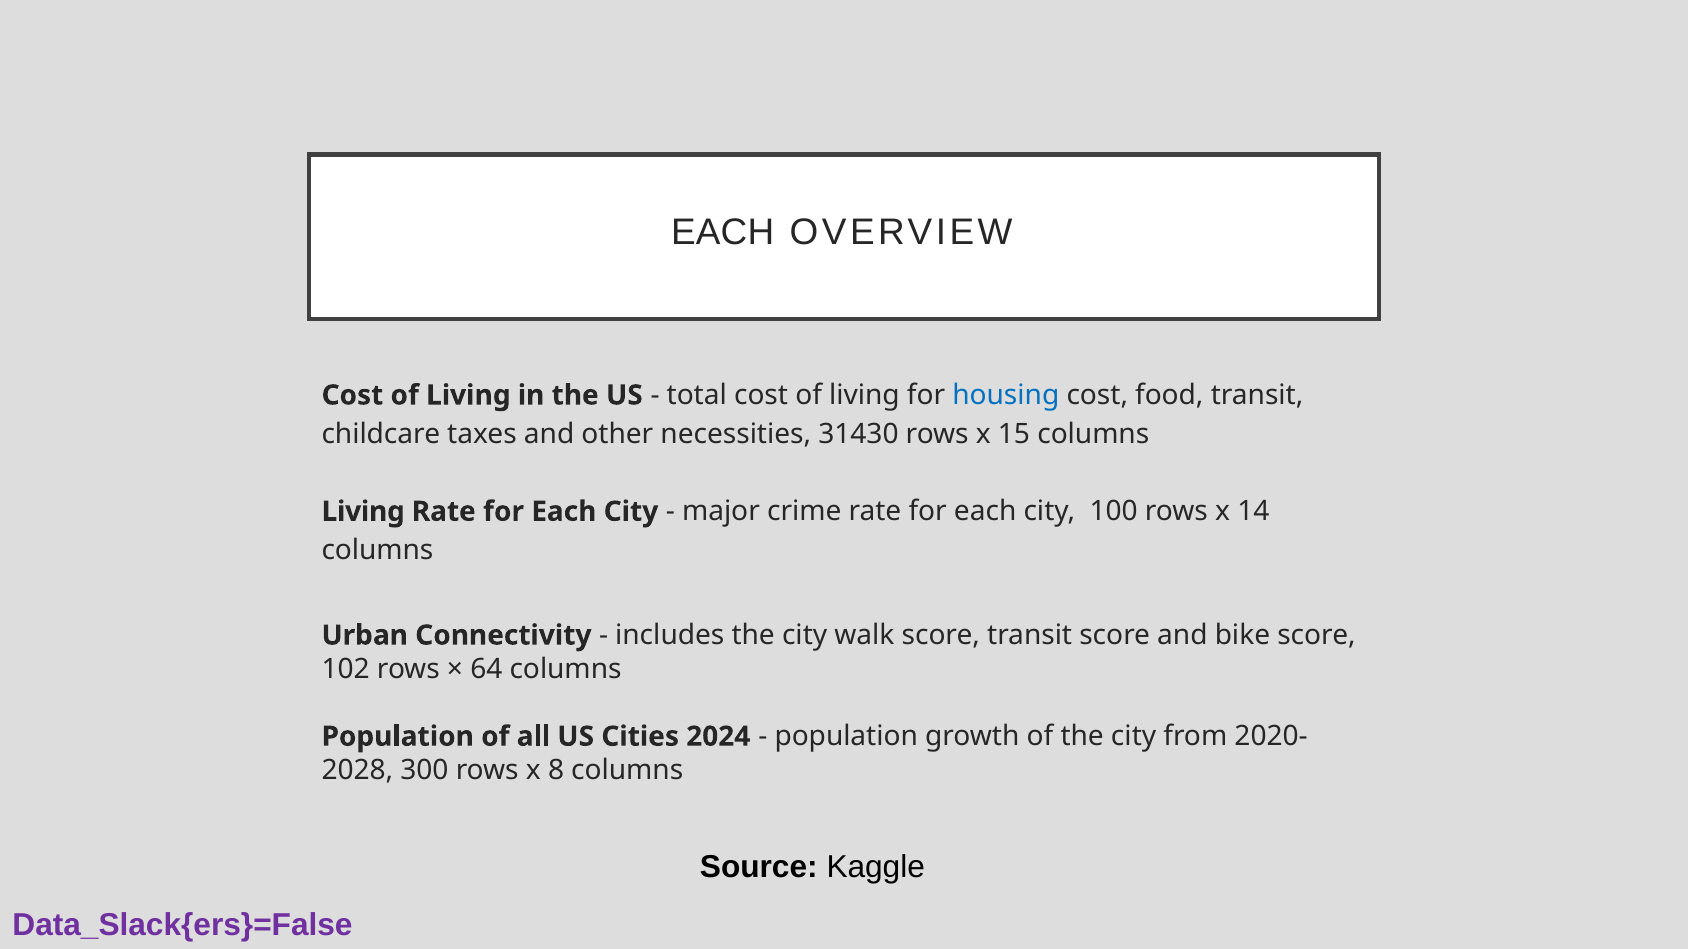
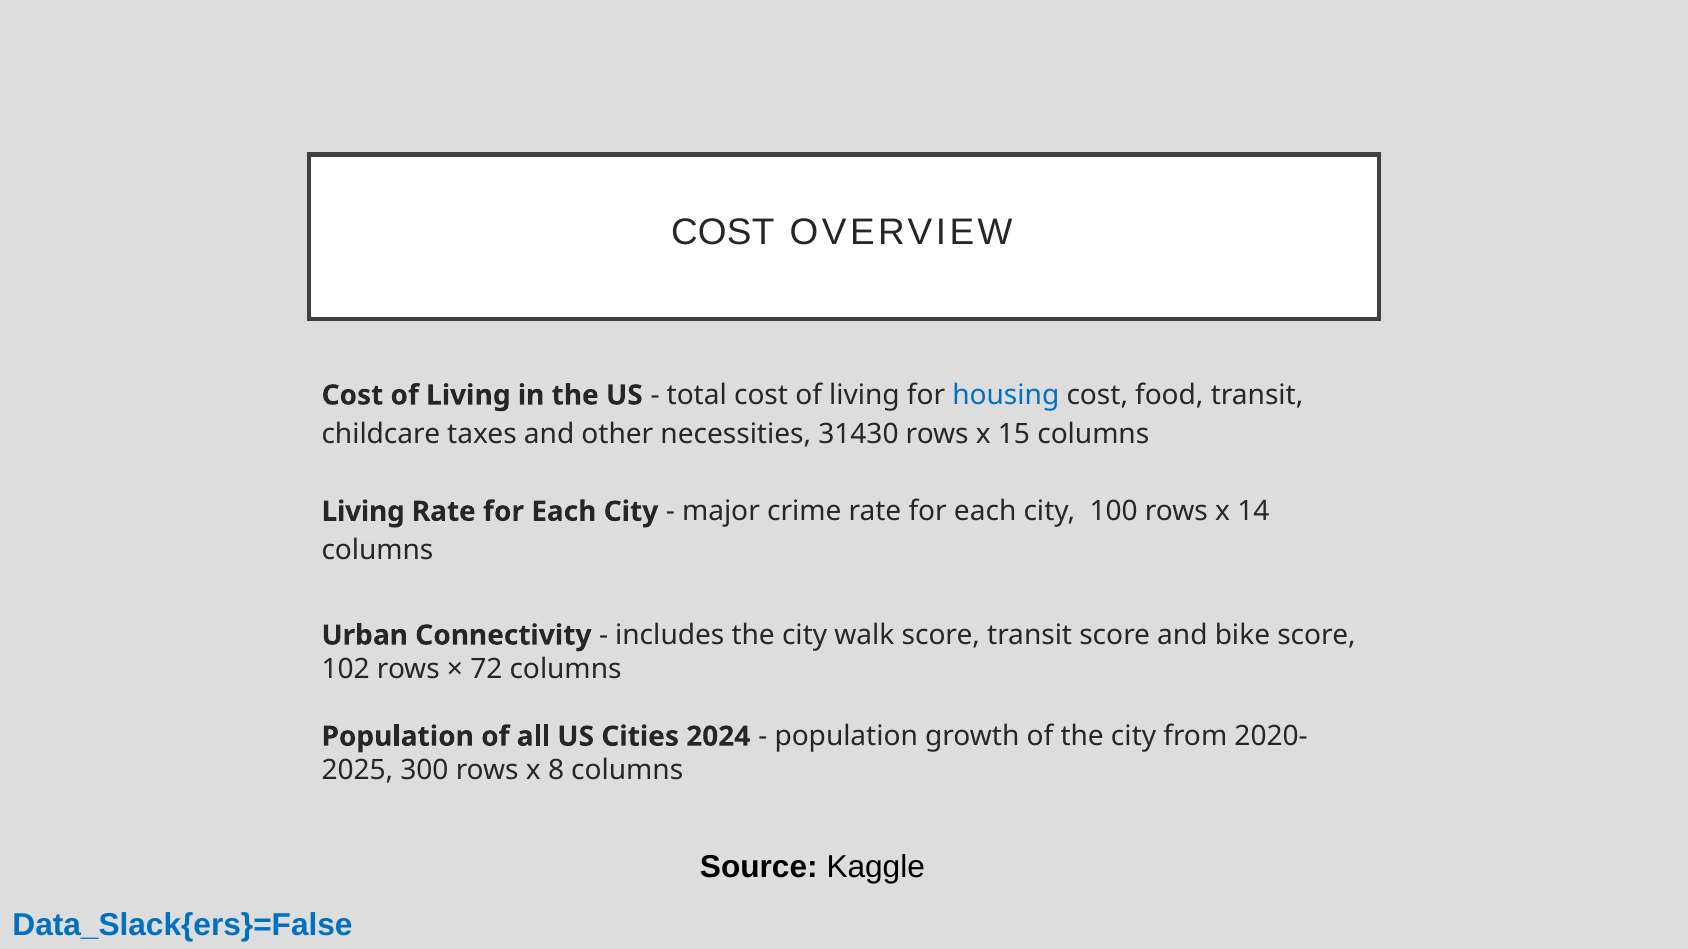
EACH: EACH -> COST (723, 232)
64: 64 -> 72 (486, 669)
2028: 2028 -> 2025 (357, 771)
Data_Slack{ers}=False colour: purple -> blue (182, 926)
